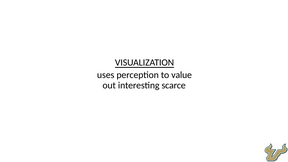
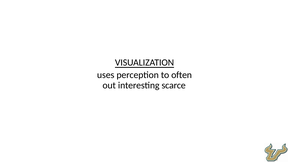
value: value -> often (182, 75)
